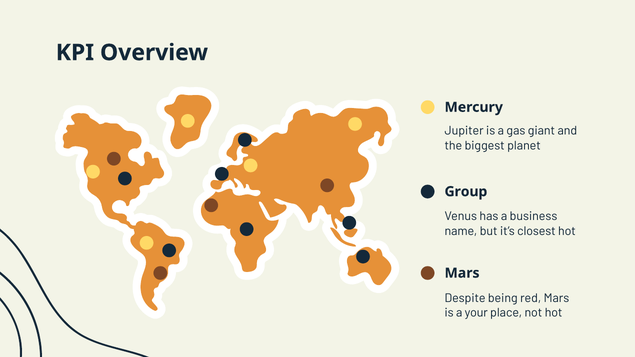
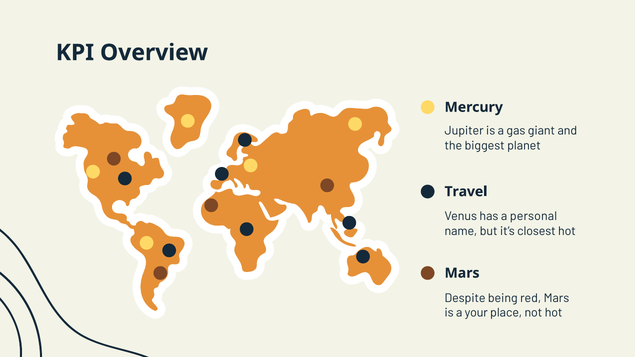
Group: Group -> Travel (466, 192)
business: business -> personal (533, 216)
